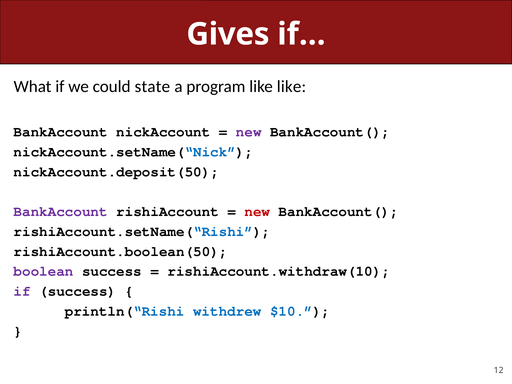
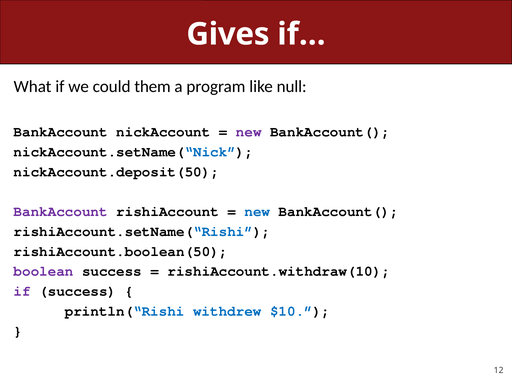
state: state -> them (153, 87)
like like: like -> null (292, 87)
new colour: red -> blue (257, 211)
